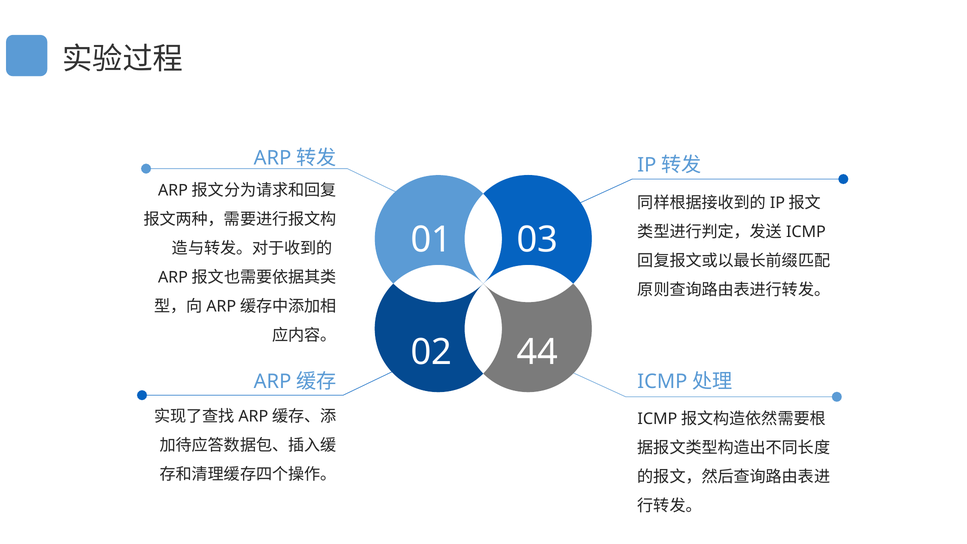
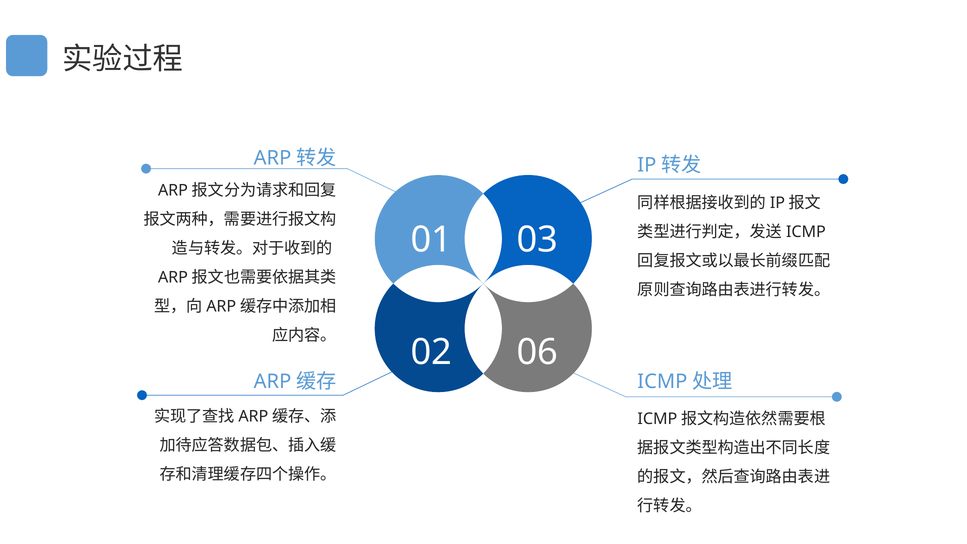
44: 44 -> 06 (537, 352)
